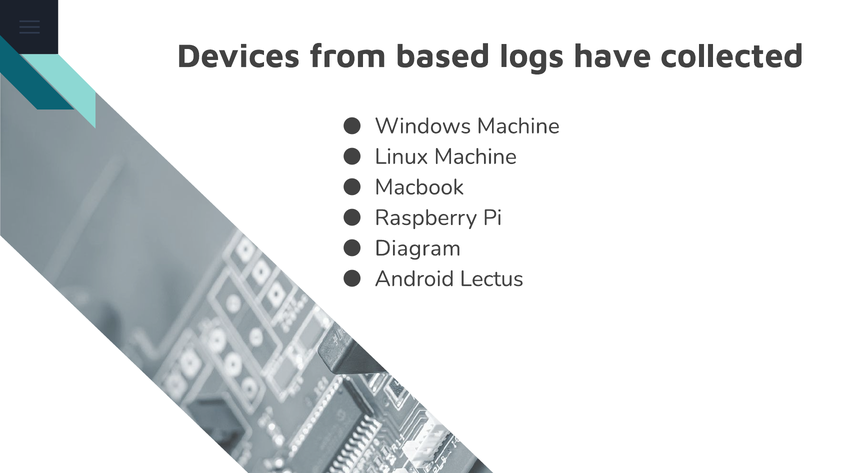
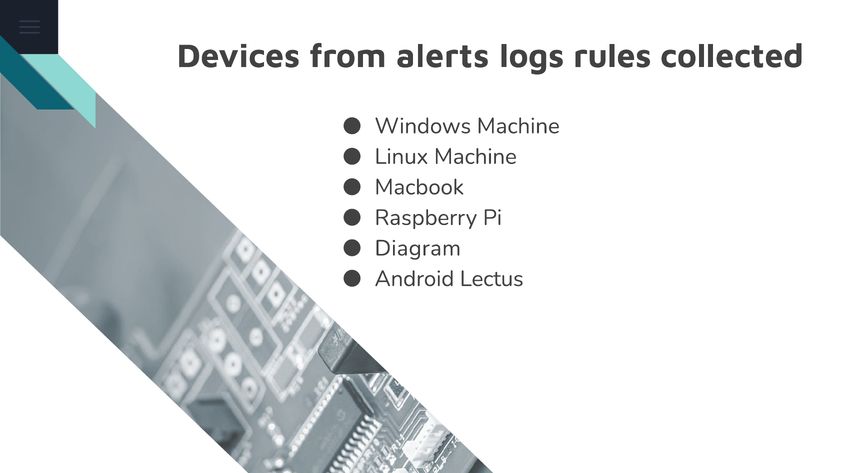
based: based -> alerts (443, 56)
have: have -> rules (612, 56)
